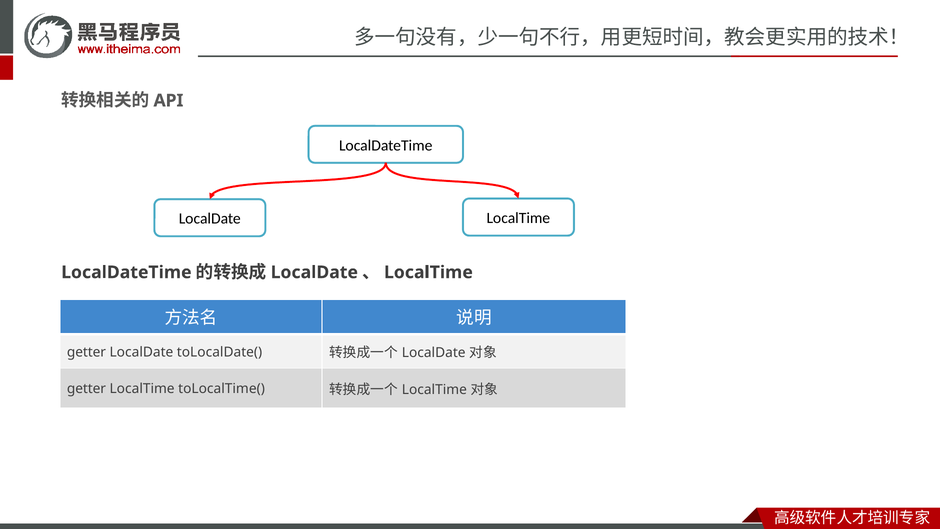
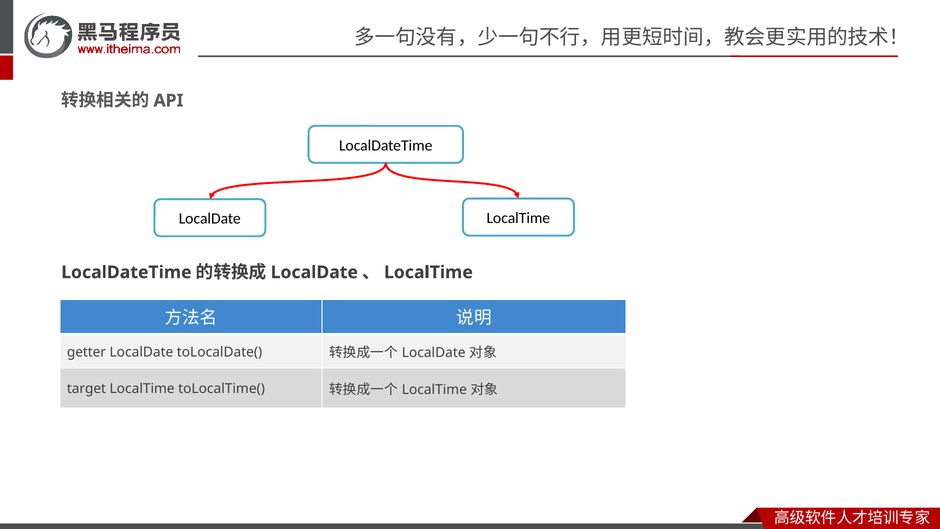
getter: getter -> target (86, 389)
